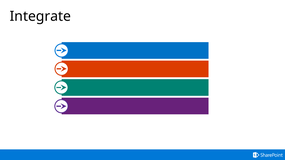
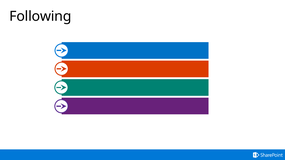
Integrate: Integrate -> Following (40, 16)
